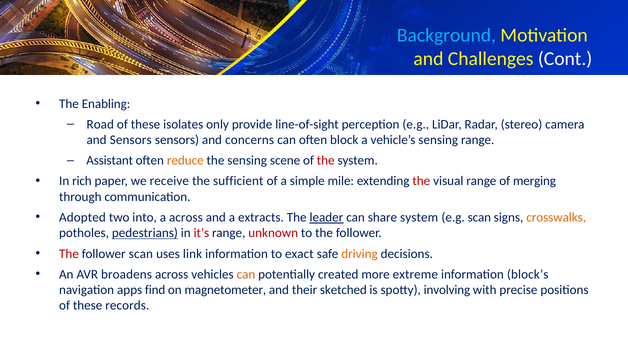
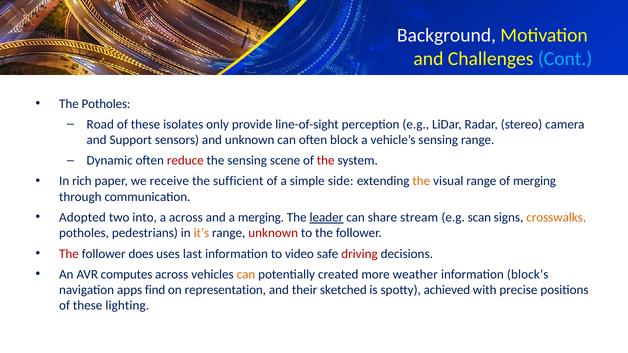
Background colour: light blue -> white (446, 35)
Cont colour: white -> light blue (565, 59)
The Enabling: Enabling -> Potholes (106, 104)
and Sensors: Sensors -> Support (131, 140)
and concerns: concerns -> unknown (250, 140)
Assistant: Assistant -> Dynamic (110, 161)
reduce colour: orange -> red (185, 161)
mile: mile -> side (341, 181)
the colour: red -> orange (421, 181)
a extracts: extracts -> merging (261, 218)
share system: system -> stream (419, 218)
pedestrians underline: present -> none (145, 233)
it’s colour: red -> orange (201, 233)
follower scan: scan -> does (141, 254)
link: link -> last (193, 254)
exact: exact -> video (299, 254)
driving colour: orange -> red (359, 254)
broadens: broadens -> computes (127, 274)
extreme: extreme -> weather (415, 274)
magnetometer: magnetometer -> representation (225, 290)
involving: involving -> achieved (447, 290)
records: records -> lighting (127, 306)
